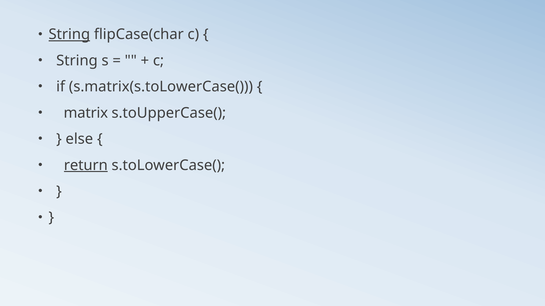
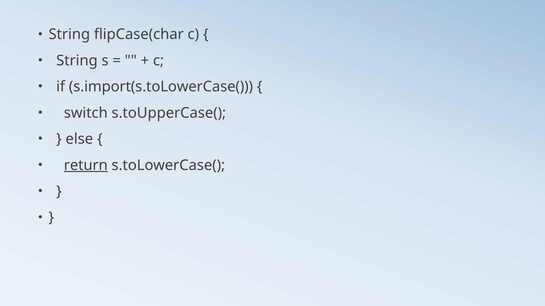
String underline: present -> none (69, 34)
s.matrix(s.toLowerCase(: s.matrix(s.toLowerCase( -> s.import(s.toLowerCase( (161, 87)
matrix: matrix -> switch (86, 113)
